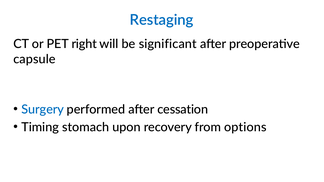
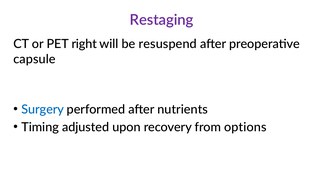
Restaging colour: blue -> purple (162, 20)
significant: significant -> resuspend (168, 44)
cessation: cessation -> nutrients (183, 110)
stomach: stomach -> adjusted (86, 127)
